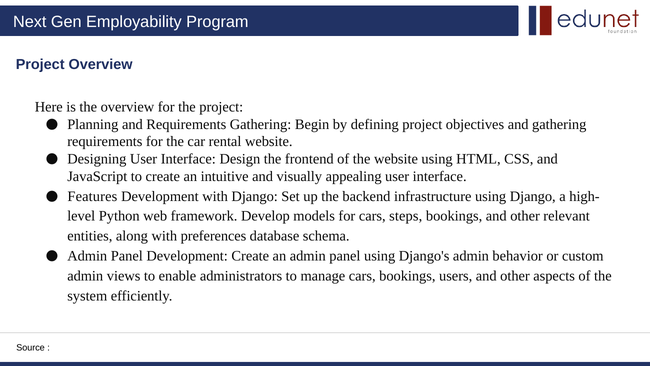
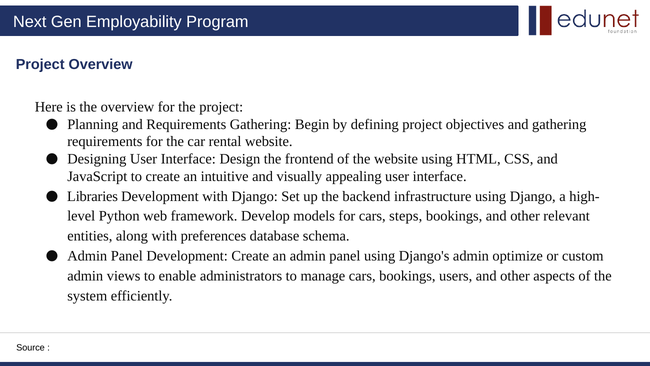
Features: Features -> Libraries (93, 196)
behavior: behavior -> optimize (518, 256)
